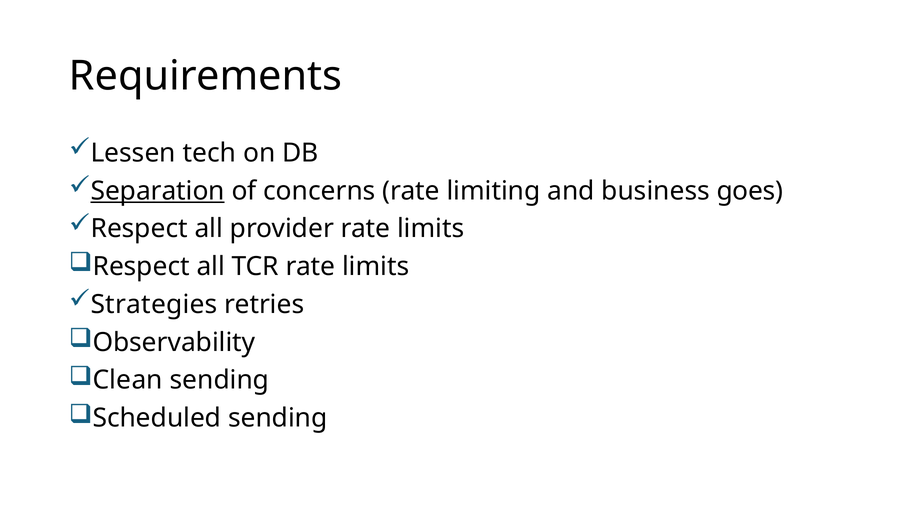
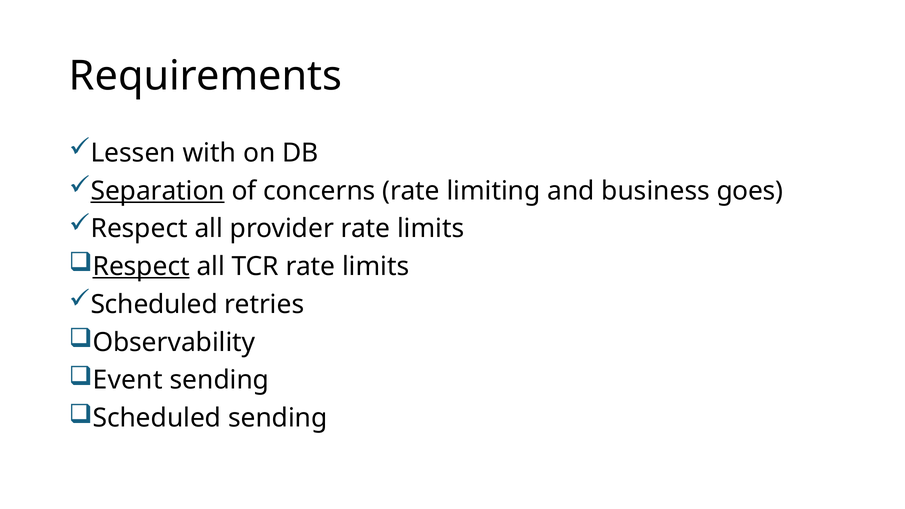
tech: tech -> with (209, 153)
Respect underline: none -> present (141, 267)
Strategies: Strategies -> Scheduled (154, 305)
Clean: Clean -> Event (128, 380)
